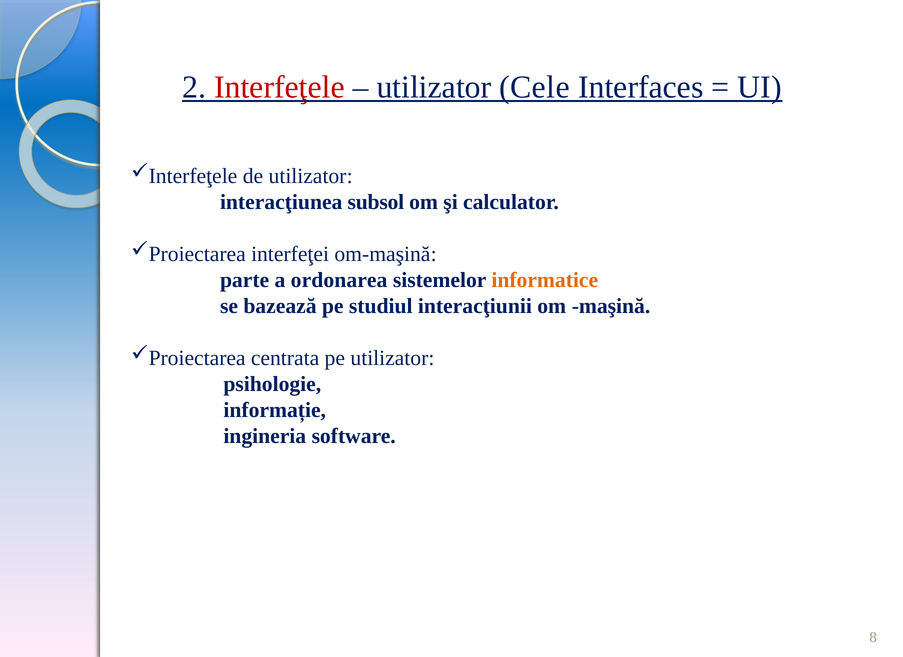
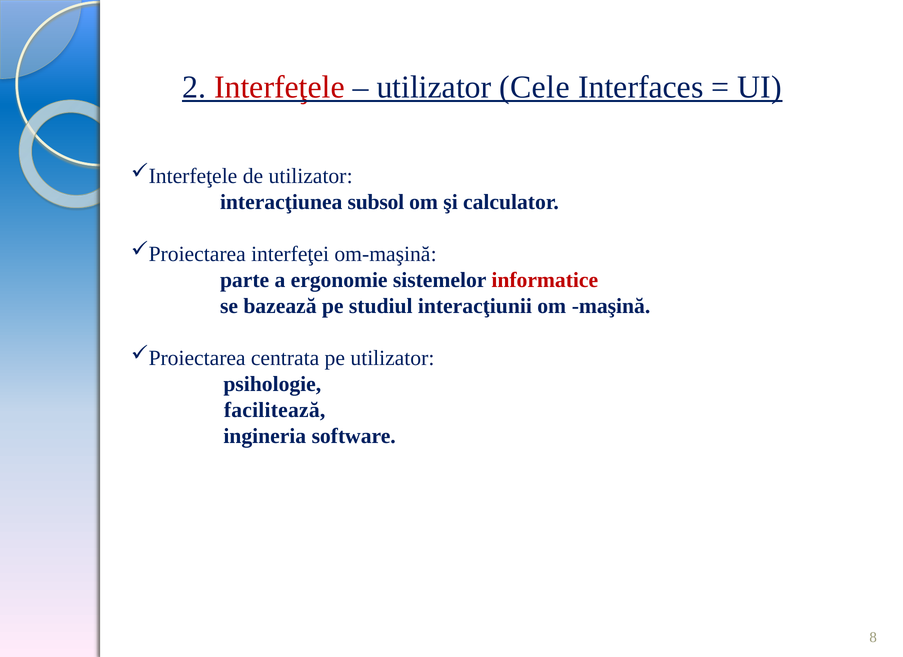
ordonarea: ordonarea -> ergonomie (339, 280)
informatice colour: orange -> red (545, 280)
informație: informație -> facilitează (275, 410)
